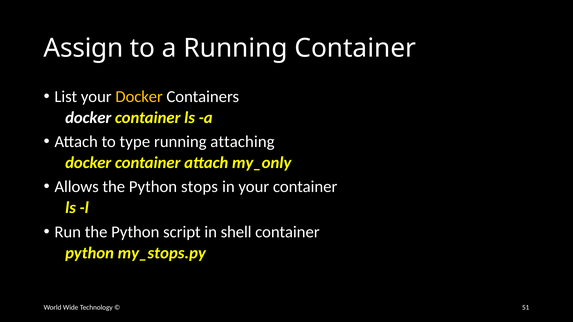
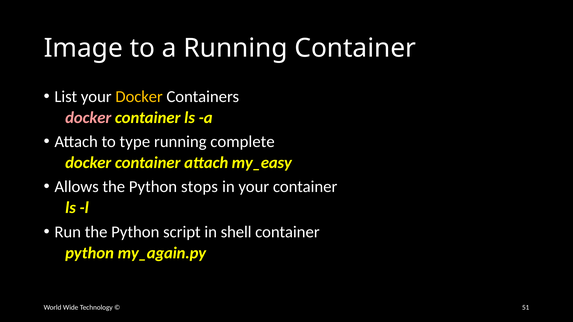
Assign: Assign -> Image (83, 48)
docker colour: white -> pink (88, 118)
attaching: attaching -> complete (242, 142)
my_only: my_only -> my_easy (262, 163)
my_stops.py: my_stops.py -> my_again.py (162, 253)
